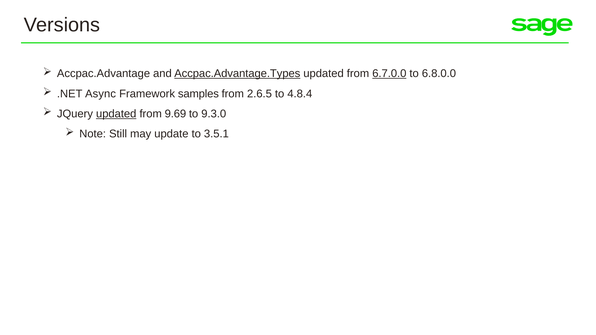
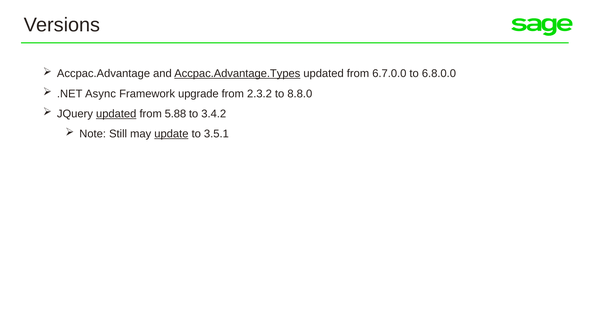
6.7.0.0 underline: present -> none (389, 74)
samples: samples -> upgrade (198, 94)
2.6.5: 2.6.5 -> 2.3.2 (259, 94)
4.8.4: 4.8.4 -> 8.8.0 (300, 94)
9.69: 9.69 -> 5.88 (175, 114)
9.3.0: 9.3.0 -> 3.4.2 (214, 114)
update underline: none -> present (171, 134)
